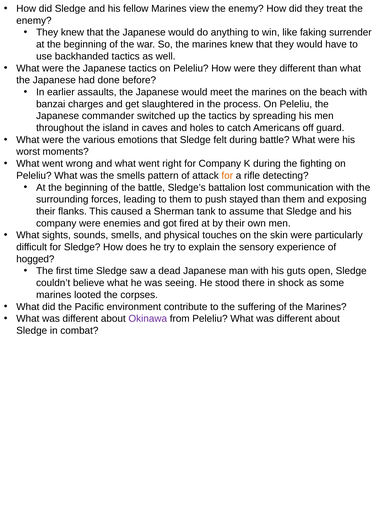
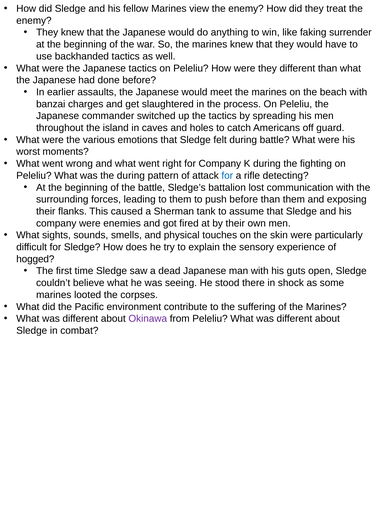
the smells: smells -> during (131, 175)
for colour: orange -> blue (227, 175)
push stayed: stayed -> before (244, 199)
